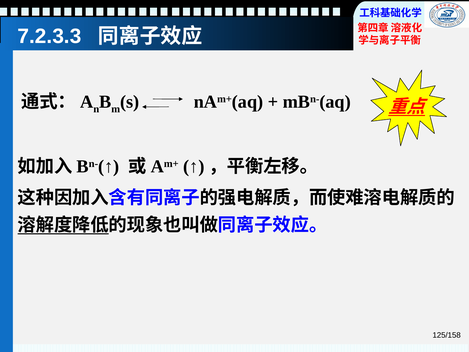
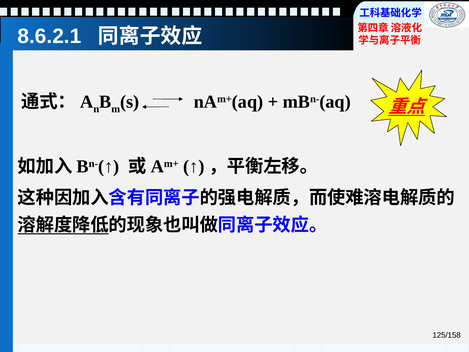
7.2.3.3: 7.2.3.3 -> 8.6.2.1 (49, 36)
